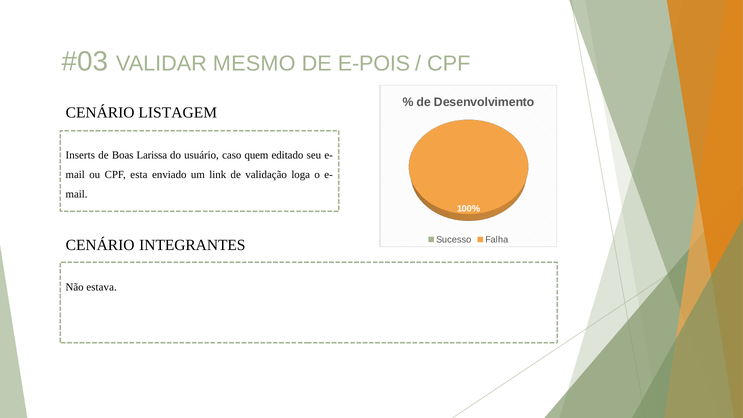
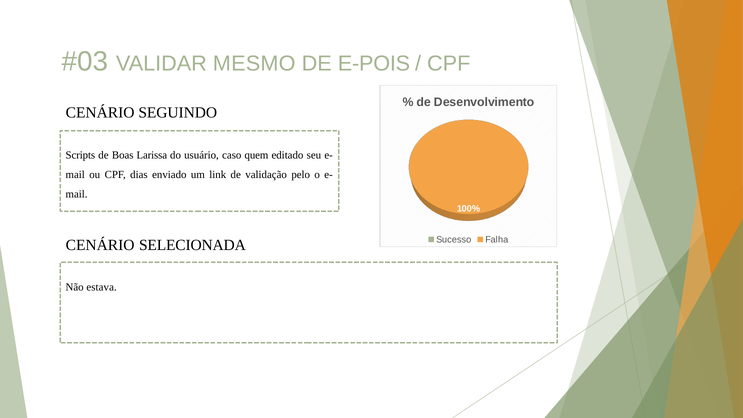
LISTAGEM: LISTAGEM -> SEGUINDO (178, 113)
Inserts: Inserts -> Scripts (80, 155)
esta: esta -> dias (139, 175)
loga: loga -> pelo (301, 175)
INTEGRANTES: INTEGRANTES -> SELECIONADA (192, 245)
